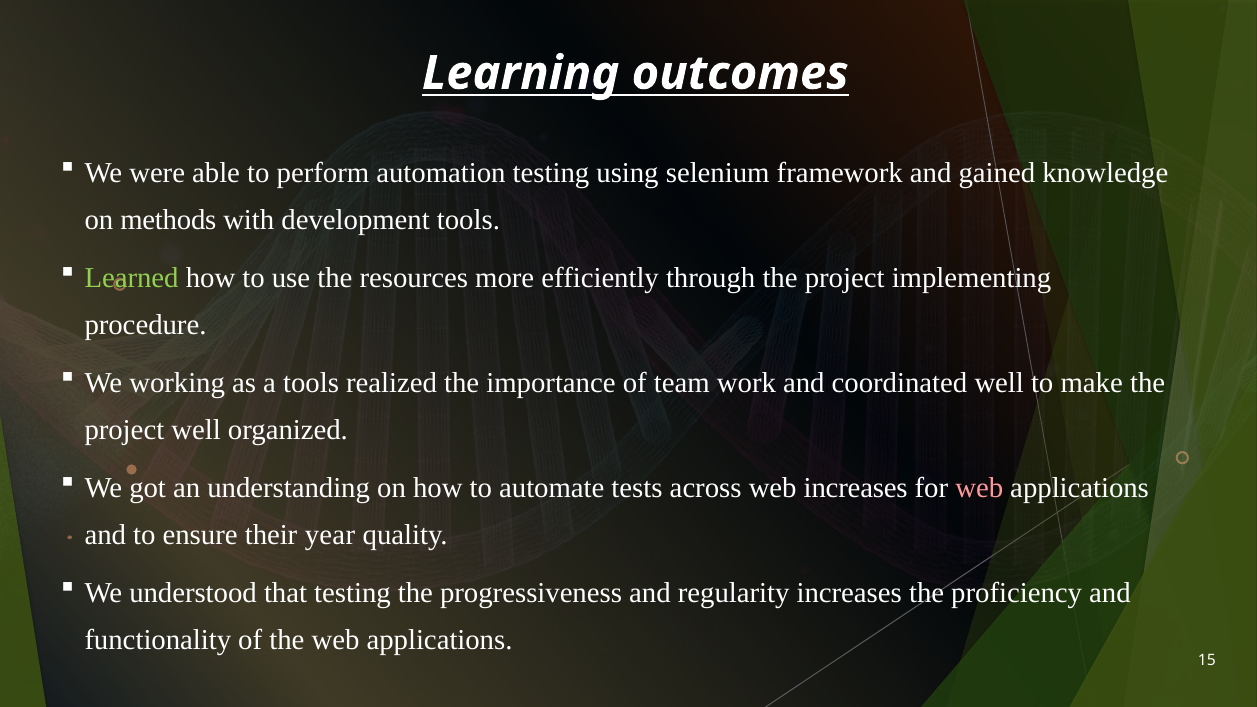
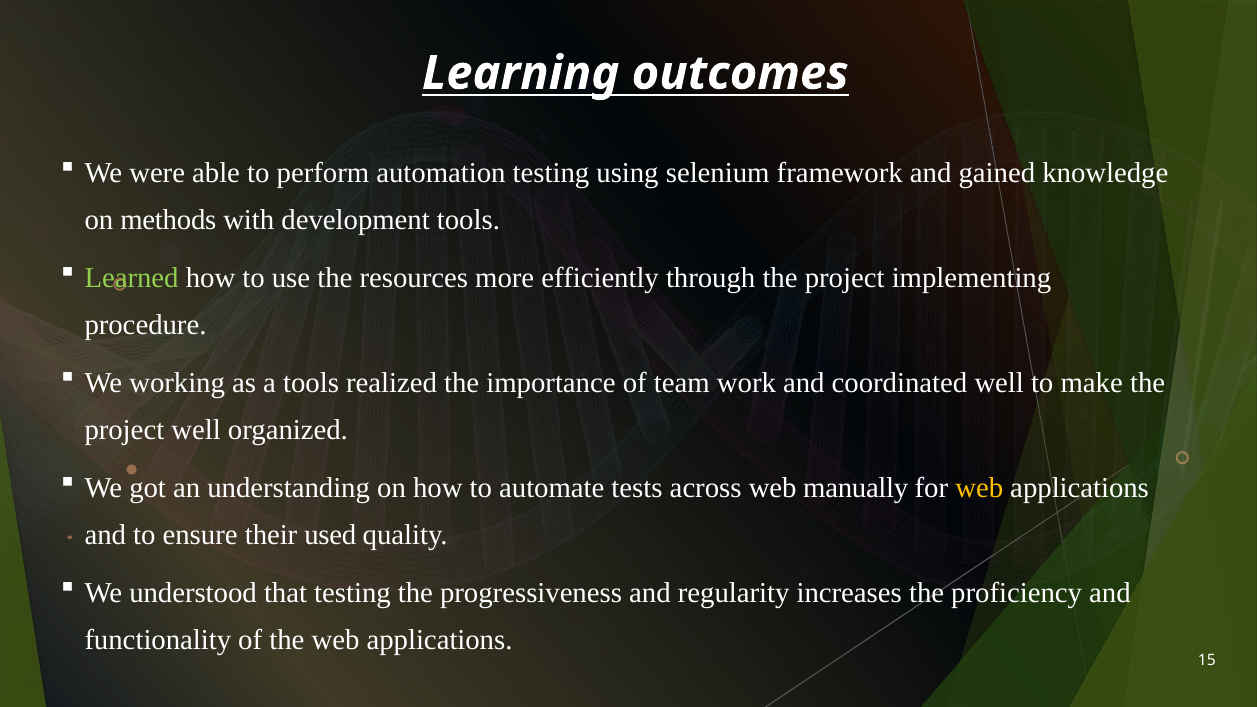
web increases: increases -> manually (856, 488)
web colour: pink -> yellow (979, 488)
year: year -> used (330, 535)
